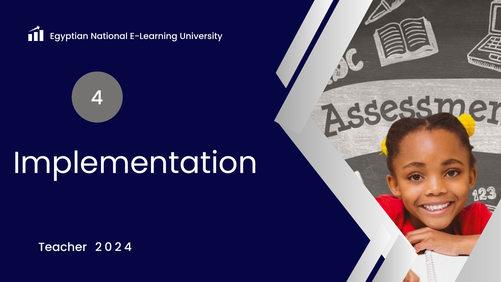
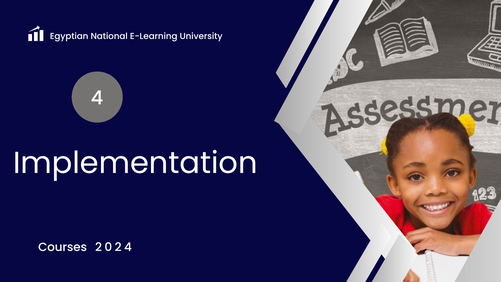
Teacher: Teacher -> Courses (63, 247)
